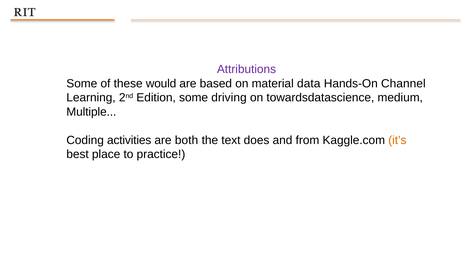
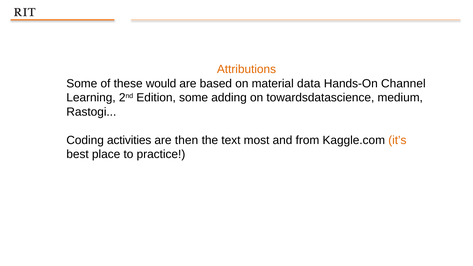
Attributions colour: purple -> orange (246, 69)
driving: driving -> adding (229, 98)
Multiple: Multiple -> Rastogi (91, 112)
both: both -> then (187, 140)
does: does -> most (257, 140)
